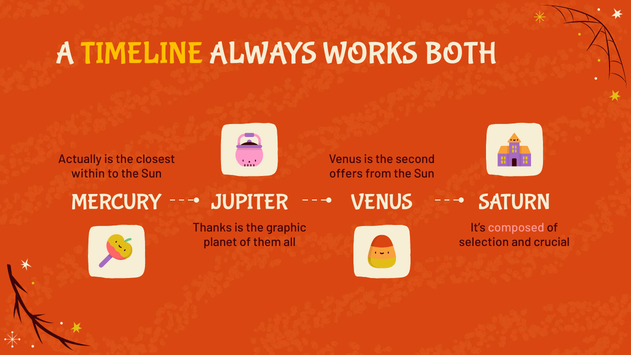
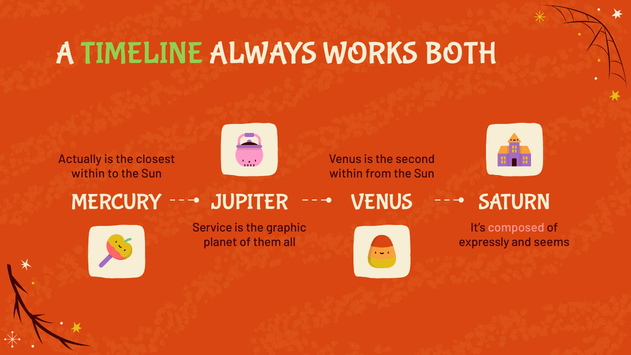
TIMELINE colour: yellow -> light green (142, 53)
offers: offers -> within (346, 174)
Thanks: Thanks -> Service (212, 228)
selection: selection -> expressly (484, 242)
crucial: crucial -> seems (552, 242)
